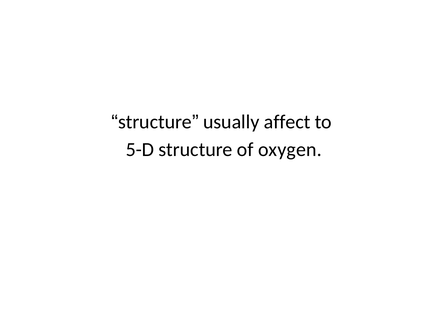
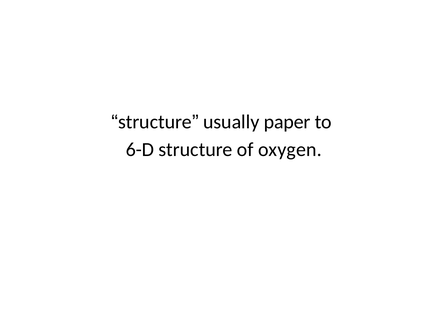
affect: affect -> paper (287, 122)
5-D: 5-D -> 6-D (140, 150)
